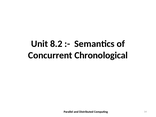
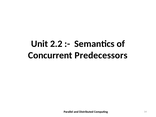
8.2: 8.2 -> 2.2 (56, 44)
Chronological: Chronological -> Predecessors (101, 55)
